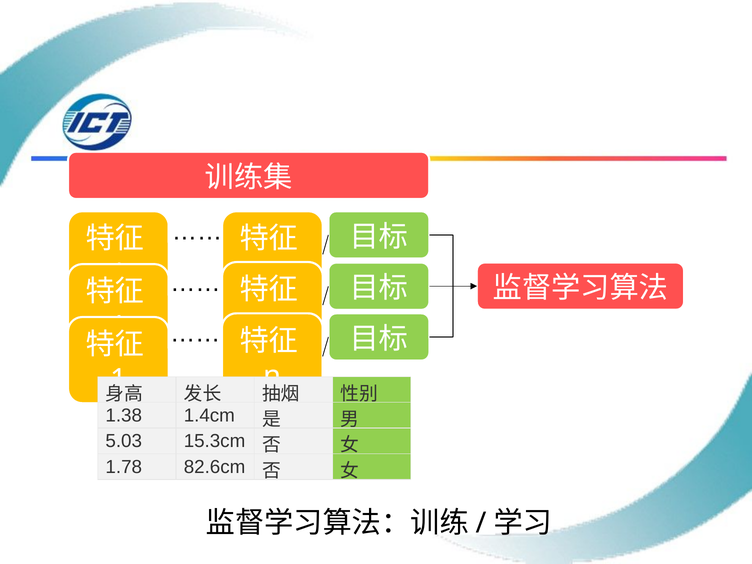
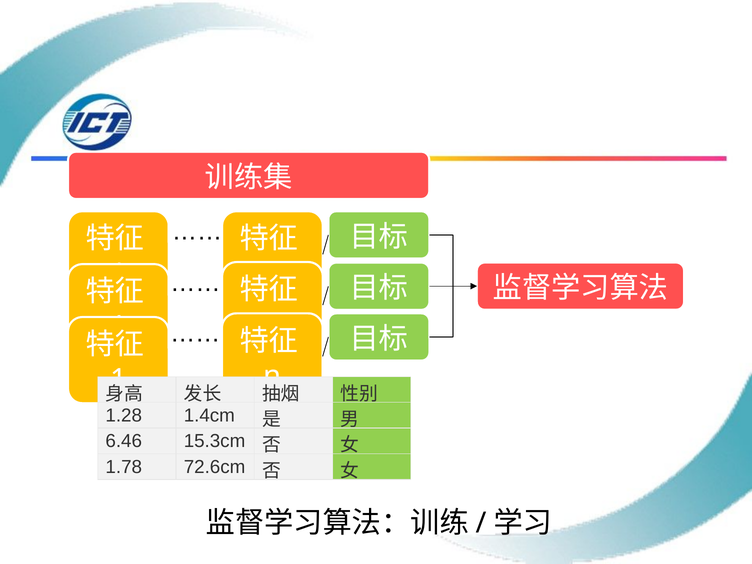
1.38: 1.38 -> 1.28 (124, 416)
5.03: 5.03 -> 6.46 (124, 441)
82.6cm: 82.6cm -> 72.6cm (215, 467)
